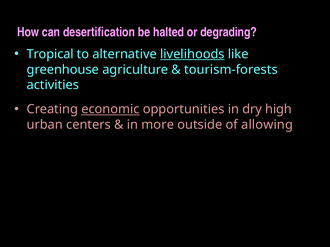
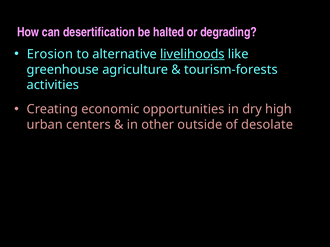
Tropical: Tropical -> Erosion (50, 54)
economic underline: present -> none (110, 109)
more: more -> other (158, 125)
allowing: allowing -> desolate (267, 125)
